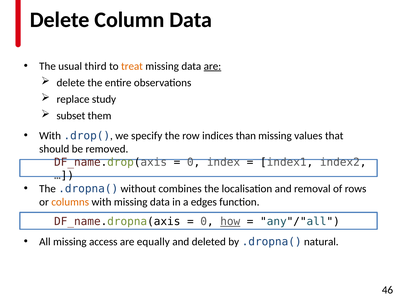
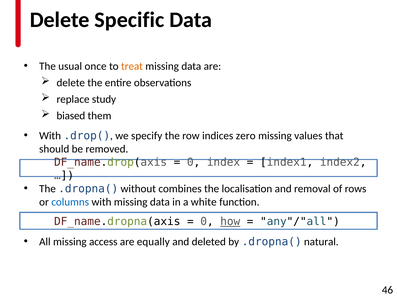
Column: Column -> Specific (129, 20)
third: third -> once (96, 66)
are underline: present -> none (212, 66)
subset: subset -> biased (71, 116)
than: than -> zero (246, 136)
columns colour: orange -> blue (70, 202)
edges: edges -> white (204, 202)
